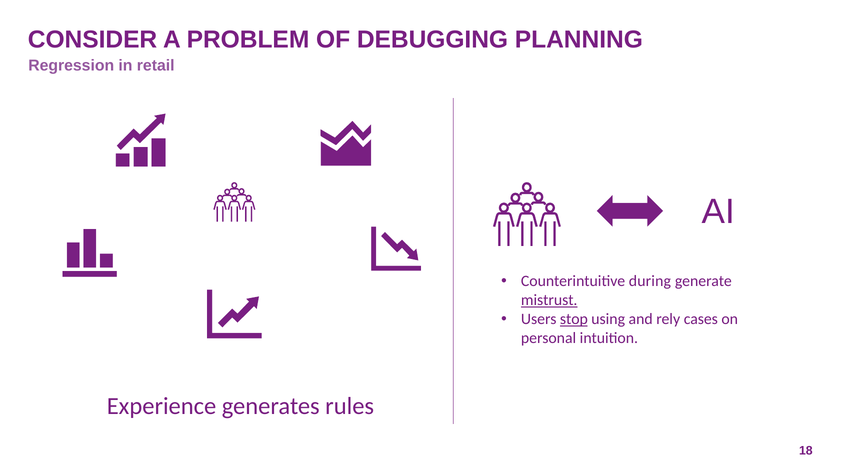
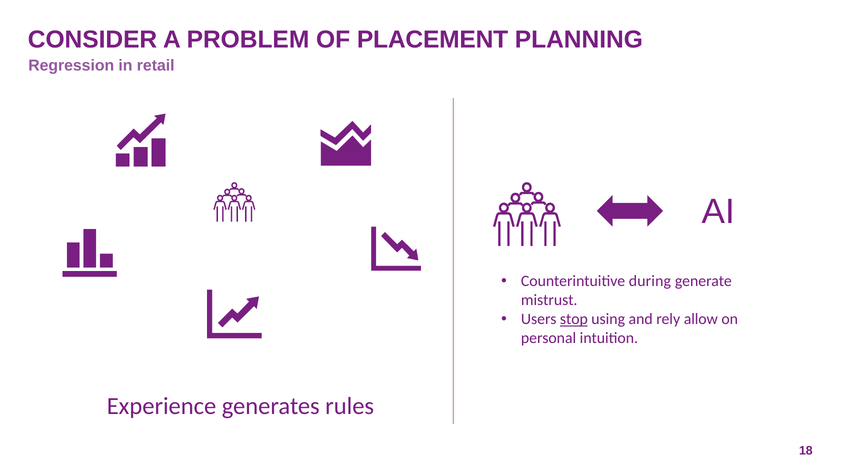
DEBUGGING: DEBUGGING -> PLACEMENT (433, 40)
mistrust underline: present -> none (549, 300)
cases: cases -> allow (701, 319)
